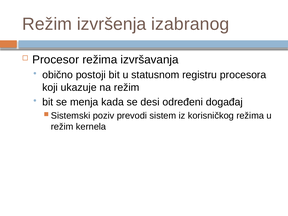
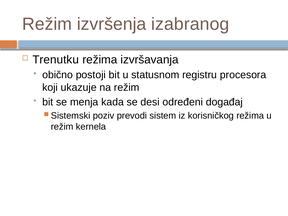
Procesor: Procesor -> Trenutku (56, 60)
